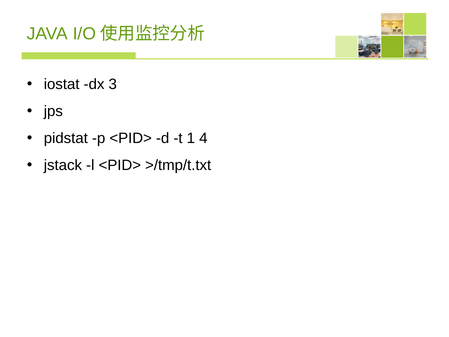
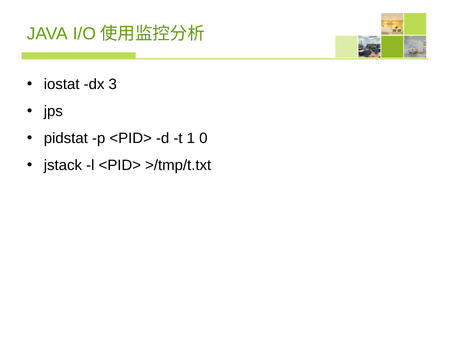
4: 4 -> 0 (203, 138)
